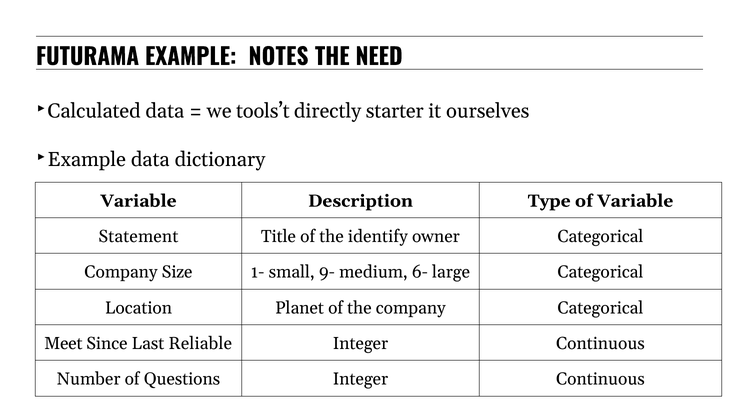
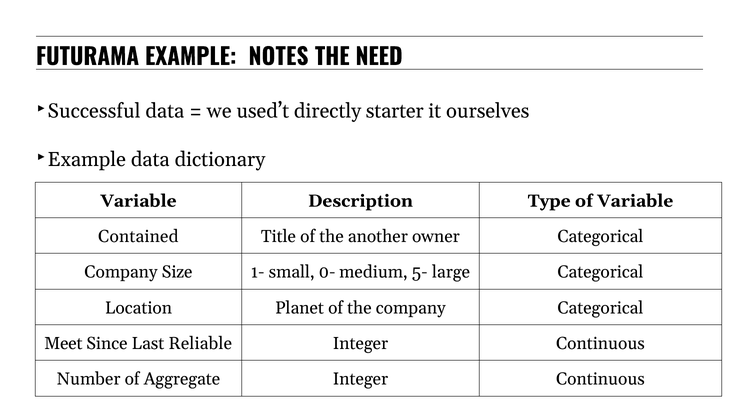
Calculated: Calculated -> Successful (94, 111)
tools’t: tools’t -> used’t (263, 111)
Statement: Statement -> Contained (138, 237)
identify: identify -> another (378, 237)
9-: 9- -> 0- (327, 272)
6-: 6- -> 5- (420, 272)
Questions: Questions -> Aggregate (182, 379)
